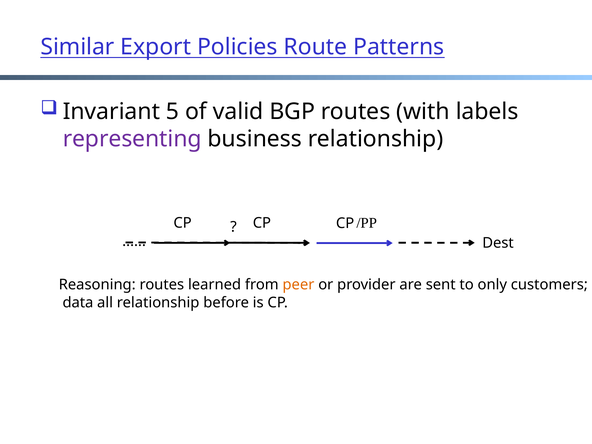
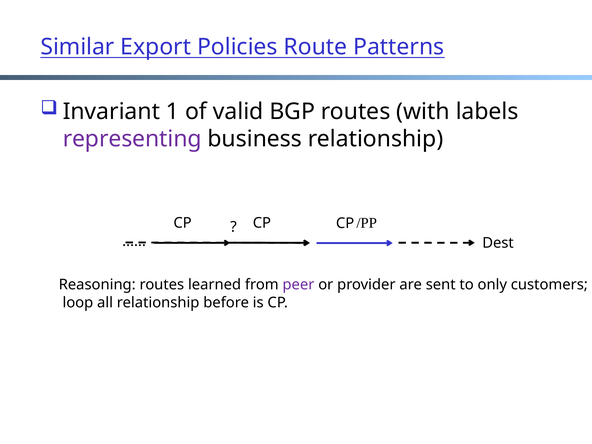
5: 5 -> 1 (173, 111)
peer colour: orange -> purple (298, 285)
data: data -> loop (78, 303)
